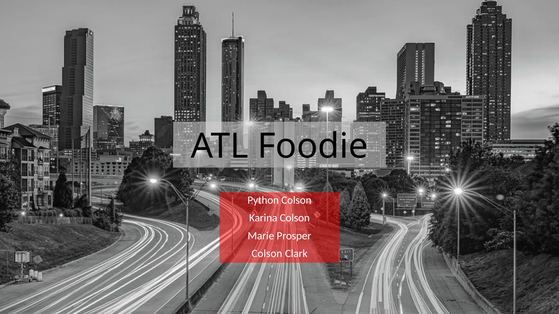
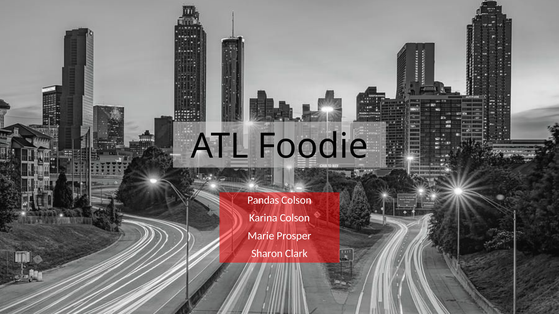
Python: Python -> Pandas (263, 201)
Colson: Colson -> Sharon (267, 254)
